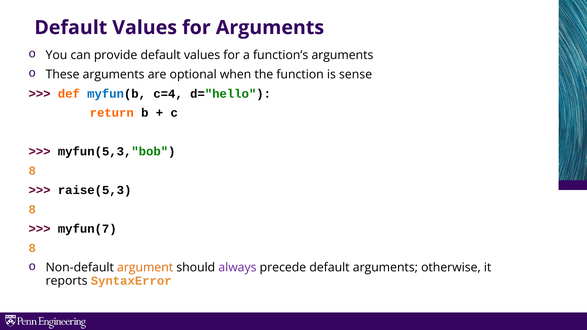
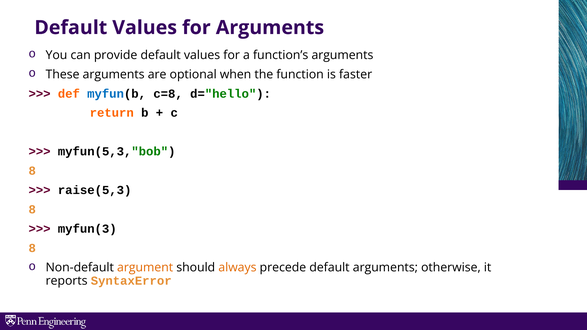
sense: sense -> faster (356, 74)
c=4: c=4 -> c=8 (168, 94)
myfun(7: myfun(7 -> myfun(3 (87, 229)
always colour: purple -> orange (237, 268)
